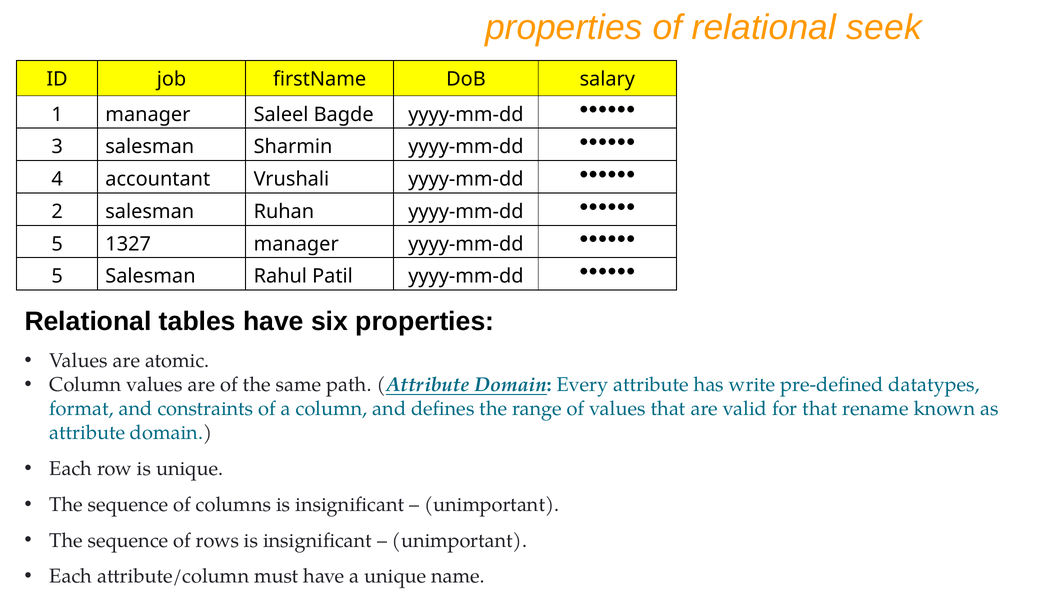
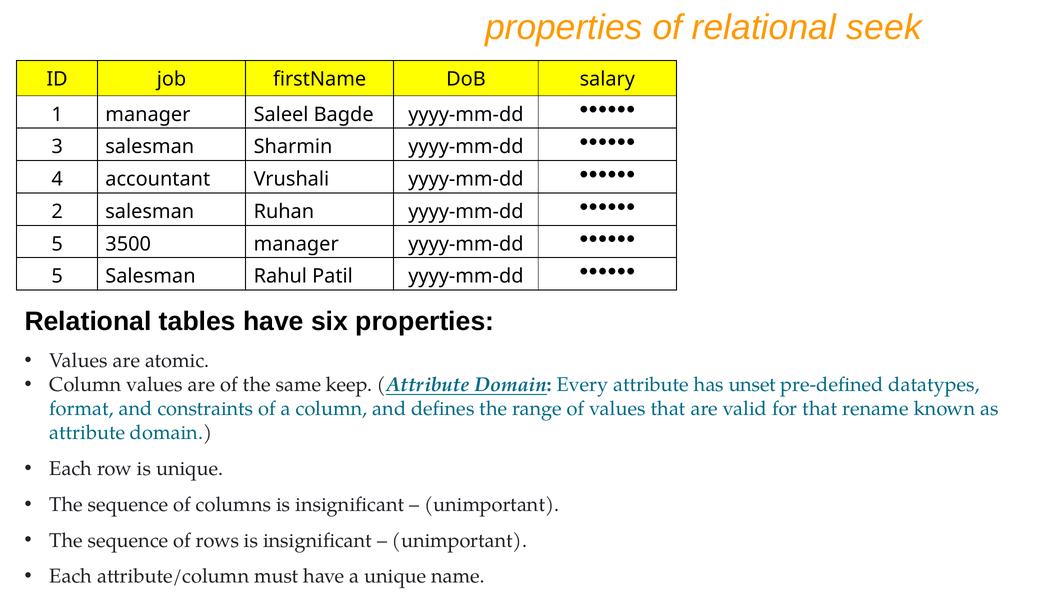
1327: 1327 -> 3500 (128, 244)
path: path -> keep (349, 384)
write: write -> unset (752, 384)
